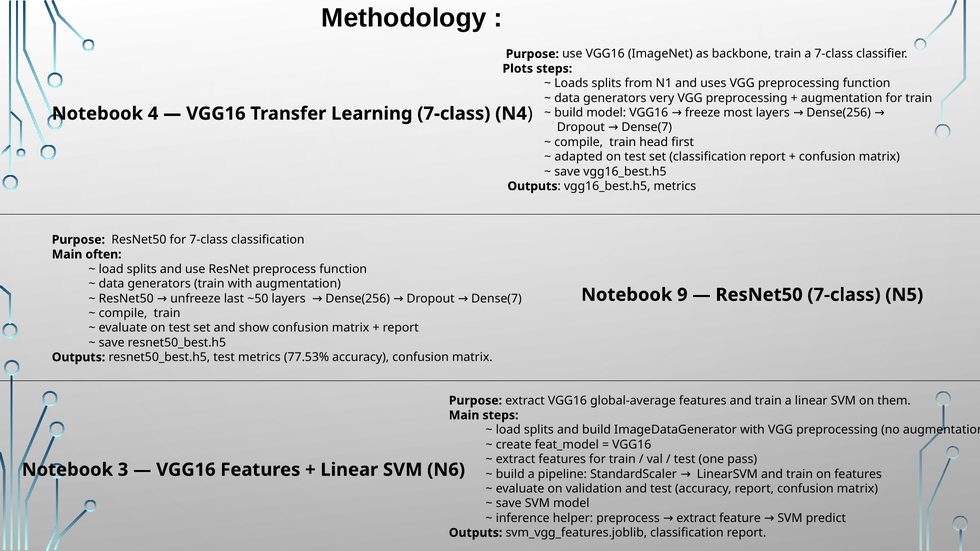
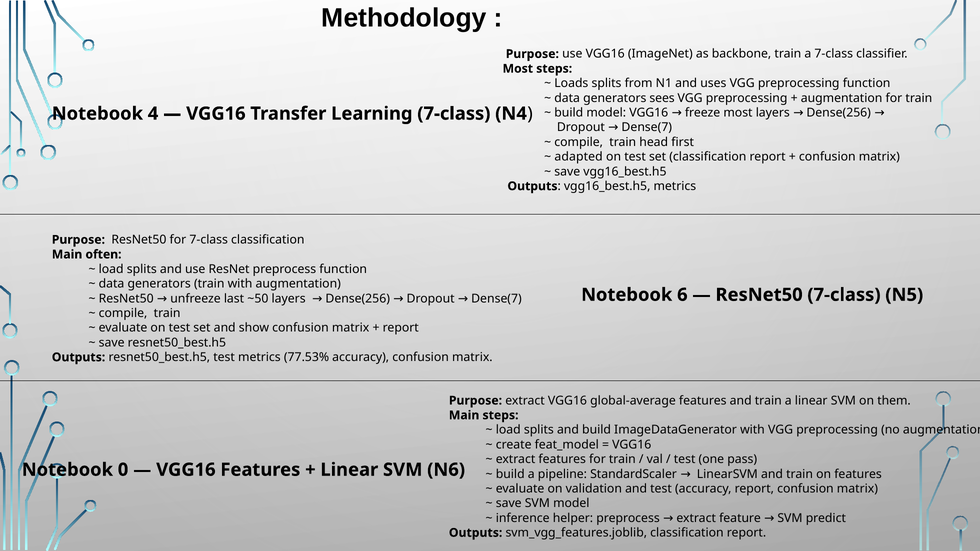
Plots: Plots -> Most (518, 69)
very: very -> sees (662, 98)
9: 9 -> 6 (682, 295)
3: 3 -> 0 (123, 470)
